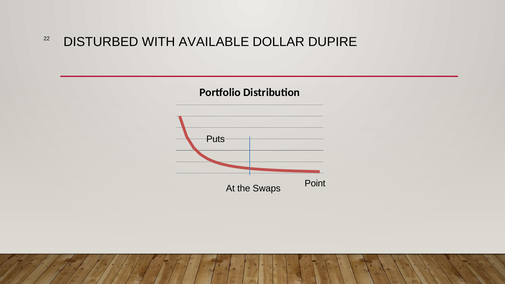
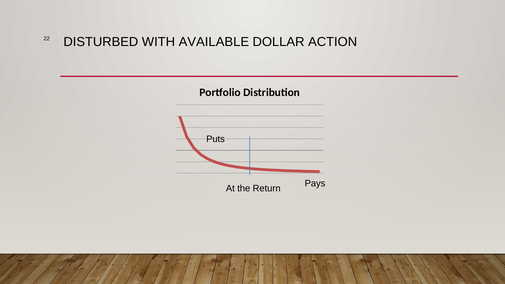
DUPIRE: DUPIRE -> ACTION (333, 42)
Point: Point -> Pays (315, 184)
Swaps: Swaps -> Return (267, 188)
